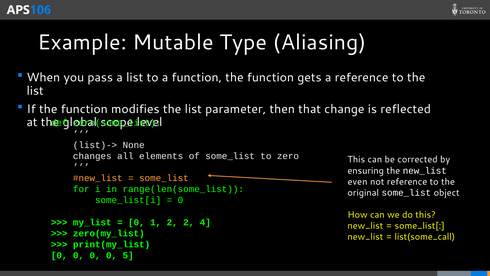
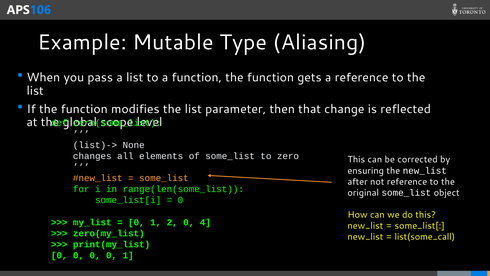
even: even -> after (358, 181)
2 2: 2 -> 0 (189, 222)
0 0 5: 5 -> 1 (128, 255)
